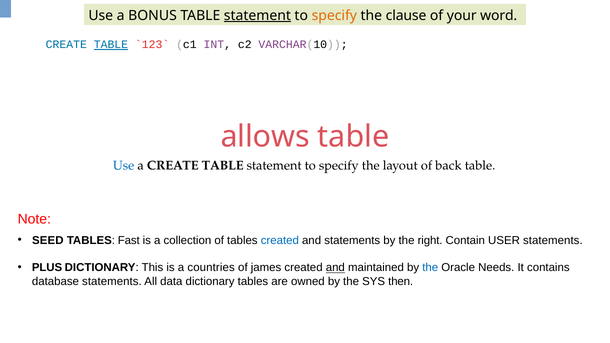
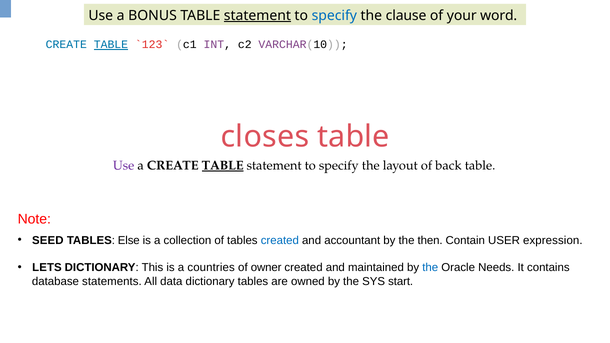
specify colour: orange -> blue (334, 15)
allows: allows -> closes (265, 137)
Use colour: blue -> purple (124, 166)
TABLE underline: none -> present (223, 166)
Fast: Fast -> Else (129, 240)
and statements: statements -> accountant (352, 240)
right: right -> then (430, 240)
USER statements: statements -> expression (553, 240)
PLUS: PLUS -> LETS (47, 268)
james: james -> owner (266, 268)
and underline: present -> none (335, 268)
then: then -> start (401, 282)
